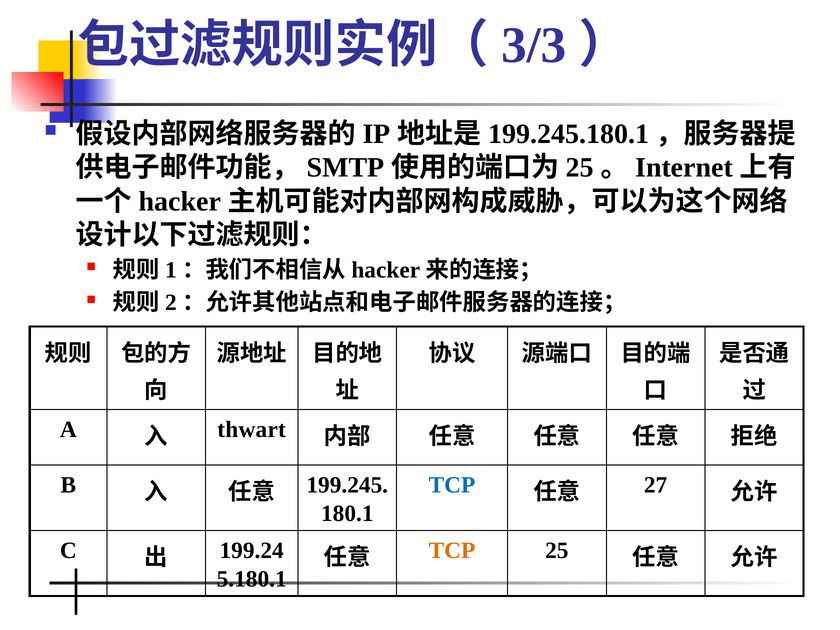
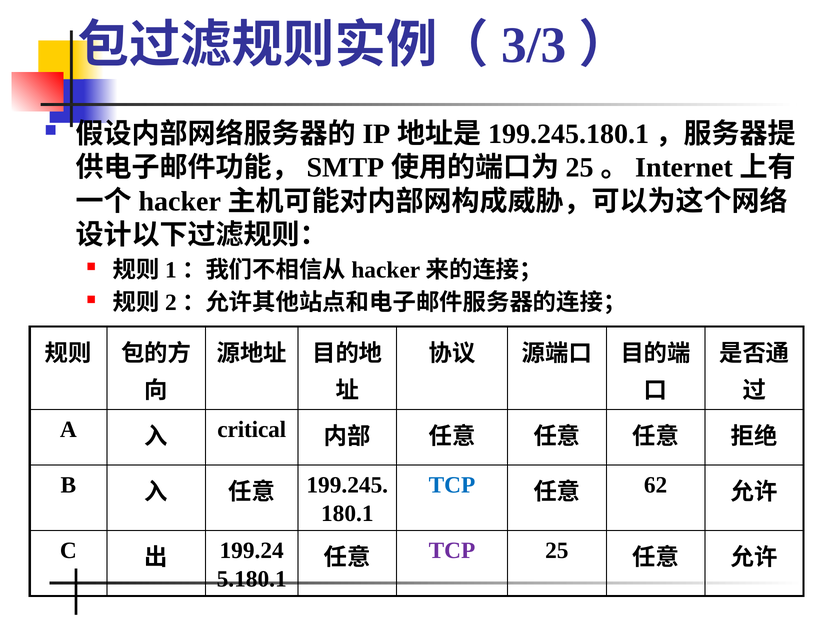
thwart: thwart -> critical (252, 429)
27: 27 -> 62 (656, 485)
TCP colour: orange -> purple (452, 551)
